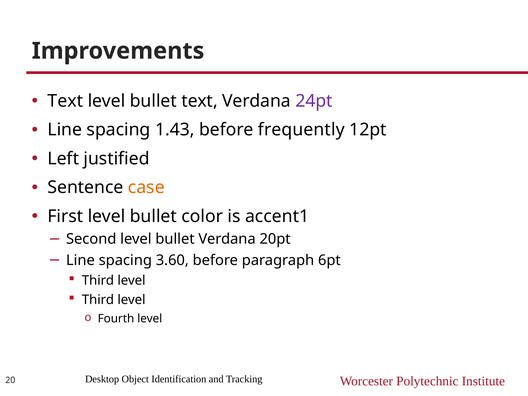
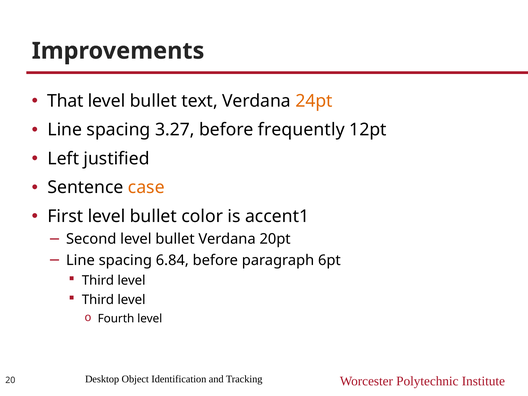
Text: Text -> That (65, 101)
24pt colour: purple -> orange (314, 101)
1.43: 1.43 -> 3.27 (175, 130)
3.60: 3.60 -> 6.84 (172, 260)
